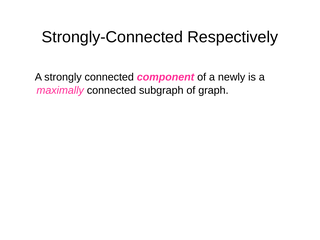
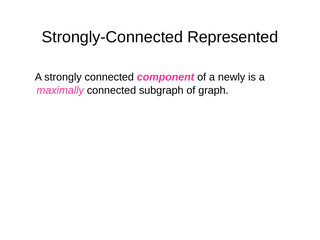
Respectively: Respectively -> Represented (233, 37)
